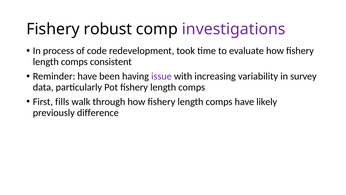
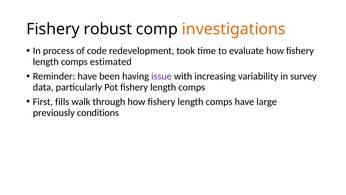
investigations colour: purple -> orange (234, 29)
consistent: consistent -> estimated (111, 62)
likely: likely -> large (267, 102)
difference: difference -> conditions (98, 113)
